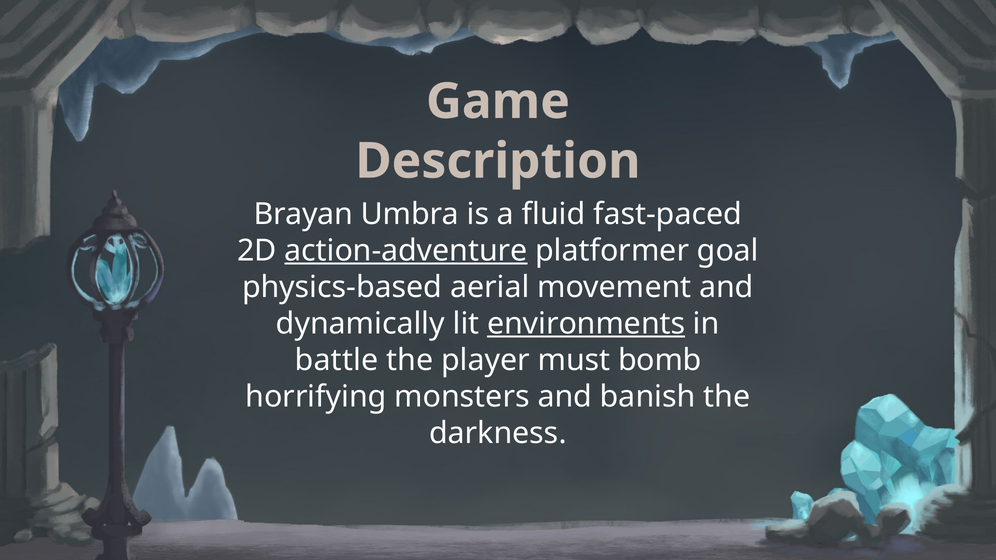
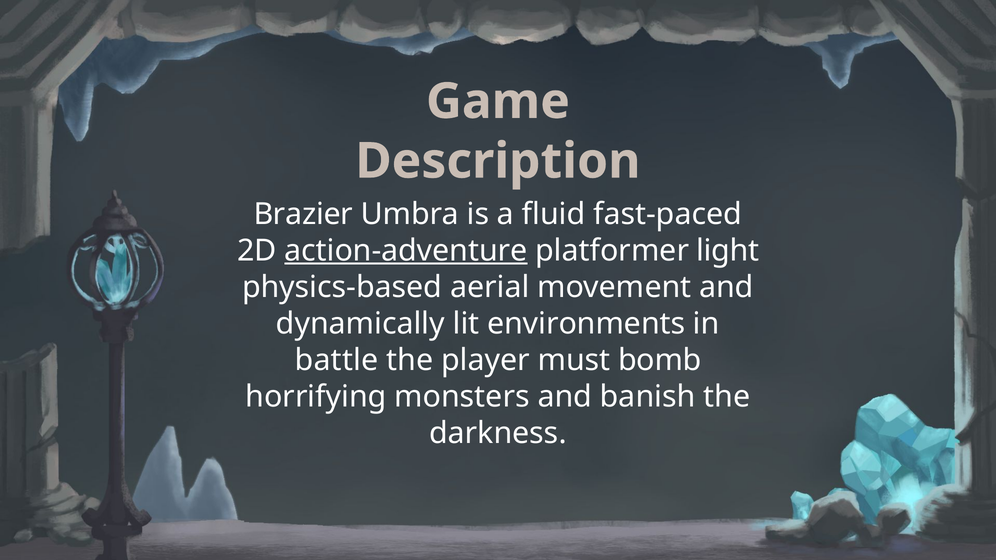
Brayan: Brayan -> Brazier (303, 214)
goal: goal -> light (728, 251)
environments underline: present -> none (586, 324)
